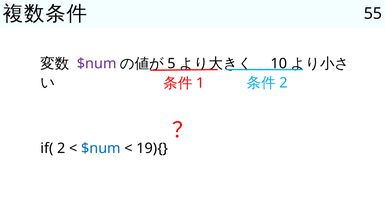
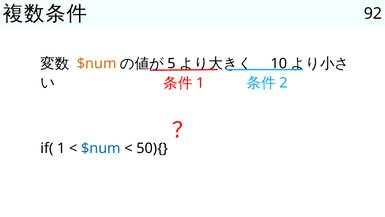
55: 55 -> 92 (373, 14)
$num colour: purple -> orange (97, 63)
if( 2: 2 -> 1 (61, 148)
19){: 19){ -> 50){ (152, 148)
